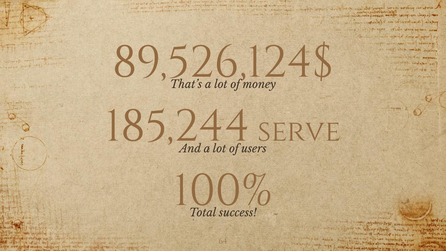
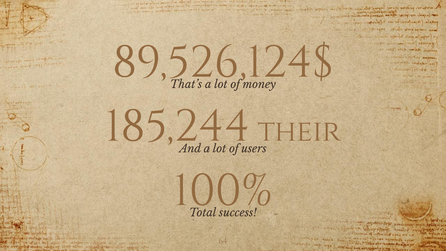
serve: serve -> their (299, 131)
